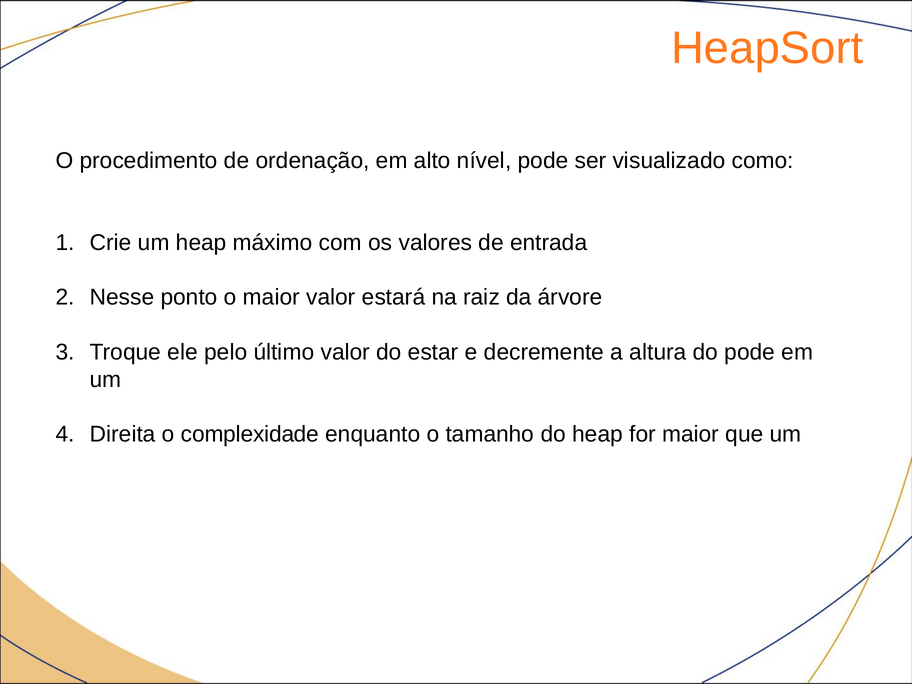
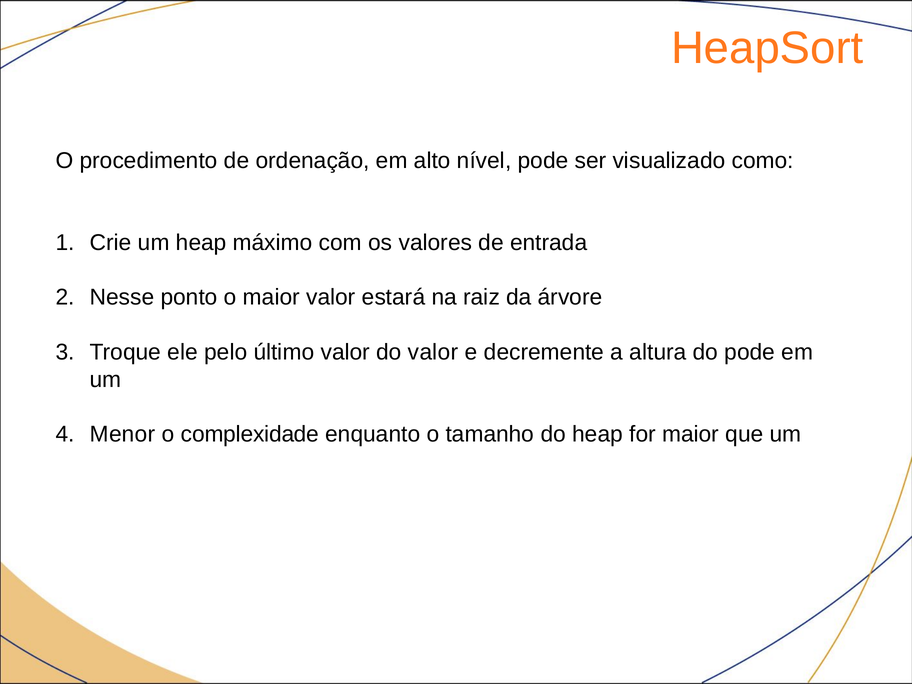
do estar: estar -> valor (433, 352)
Direita: Direita -> Menor (123, 434)
